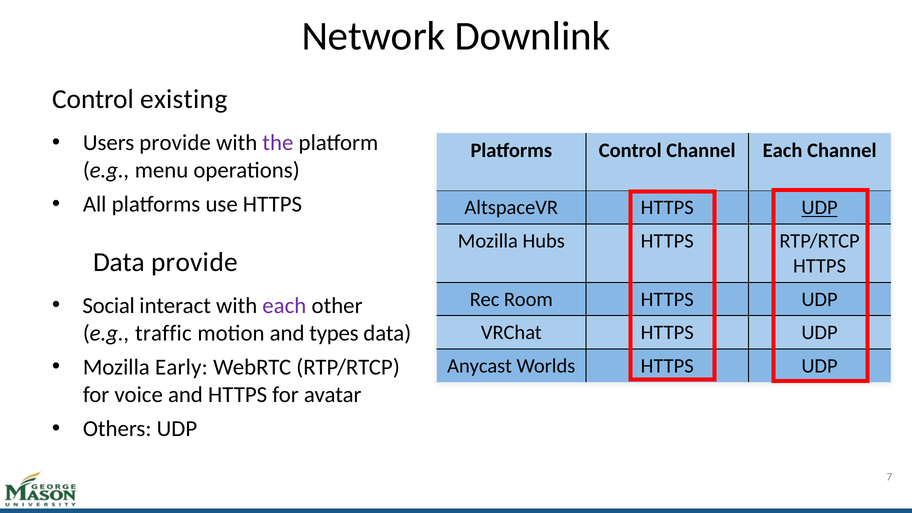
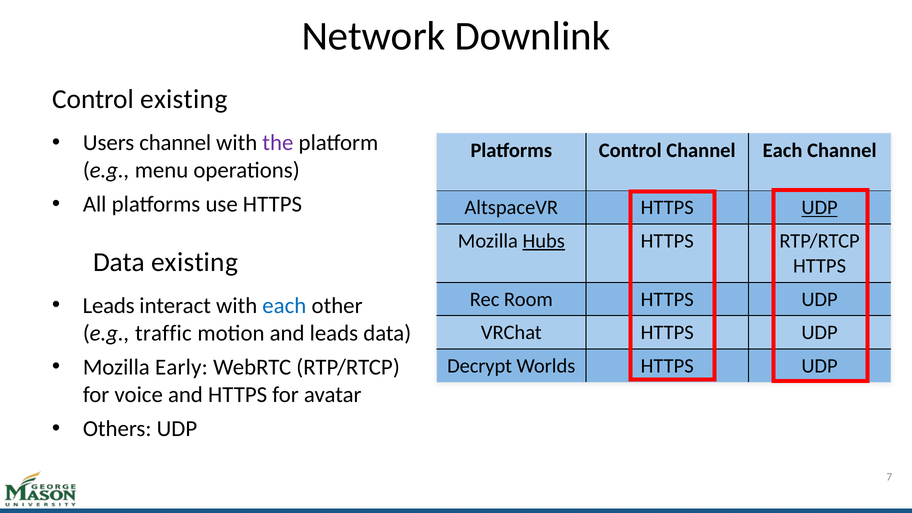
Users provide: provide -> channel (175, 143)
Hubs underline: none -> present (544, 241)
Data provide: provide -> existing (194, 262)
Social: Social -> Leads (109, 306)
each colour: purple -> blue (284, 306)
and types: types -> leads (334, 333)
Anycast: Anycast -> Decrypt (480, 366)
